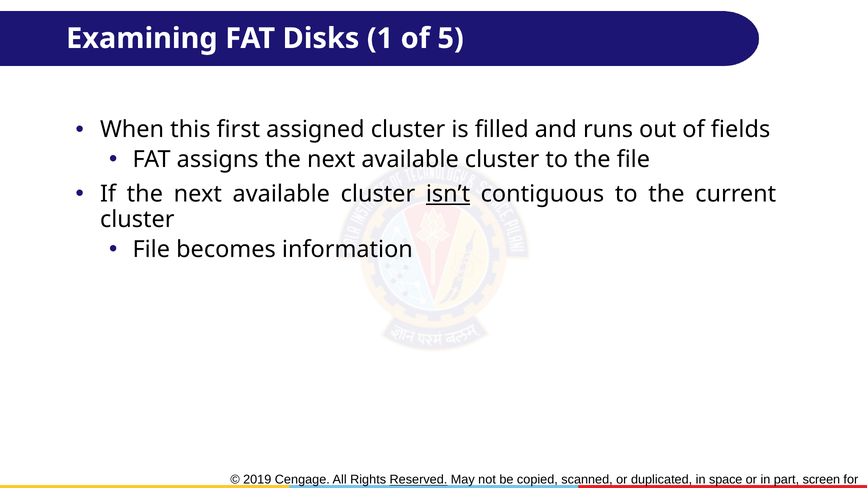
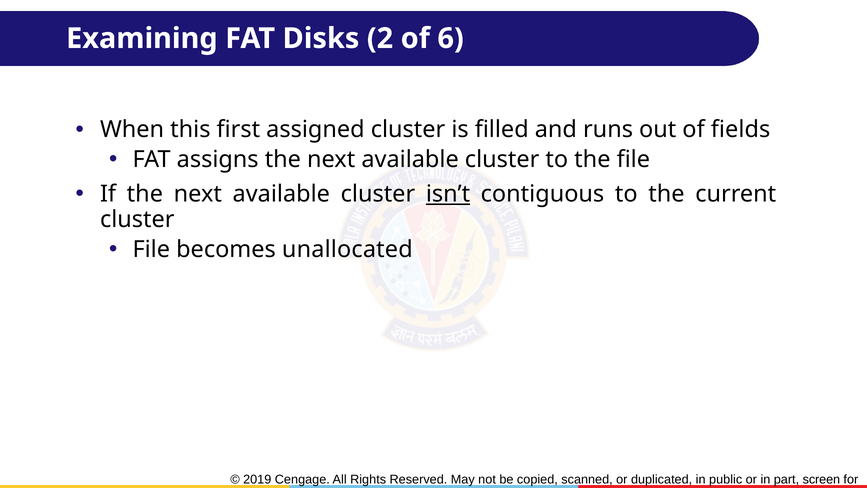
1: 1 -> 2 (380, 38)
5: 5 -> 6 (451, 38)
information: information -> unallocated (347, 249)
Reserved underline: present -> none (418, 479)
space: space -> public (726, 479)
